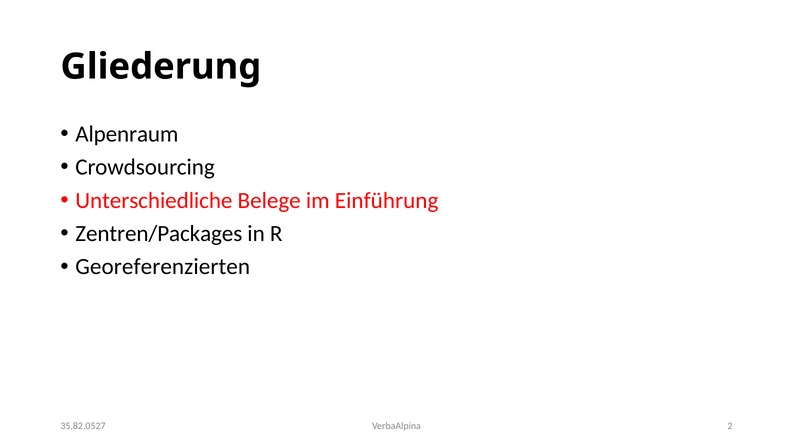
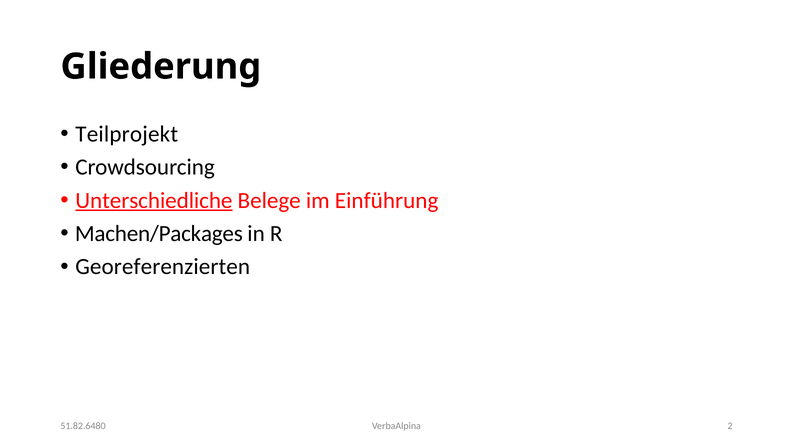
Alpenraum: Alpenraum -> Teilprojekt (127, 134)
Unterschiedliche underline: none -> present (154, 200)
Zentren/Packages: Zentren/Packages -> Machen/Packages (159, 234)
35.82.0527: 35.82.0527 -> 51.82.6480 (83, 426)
